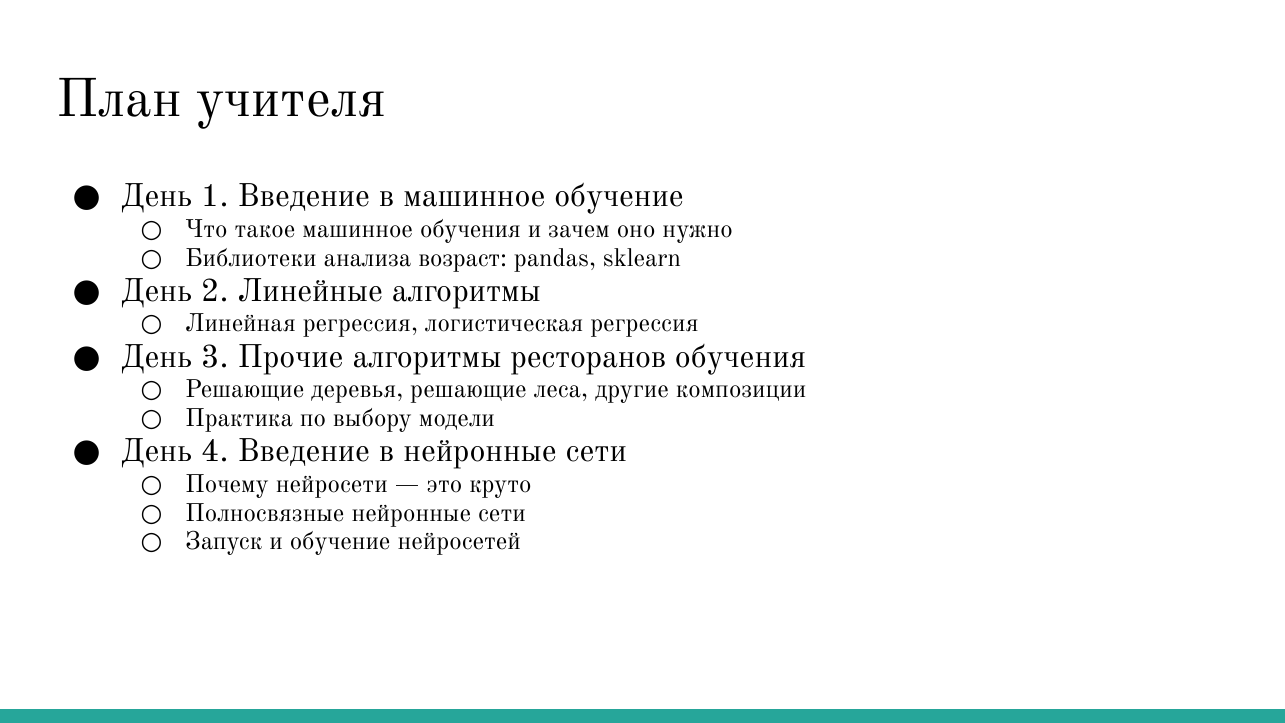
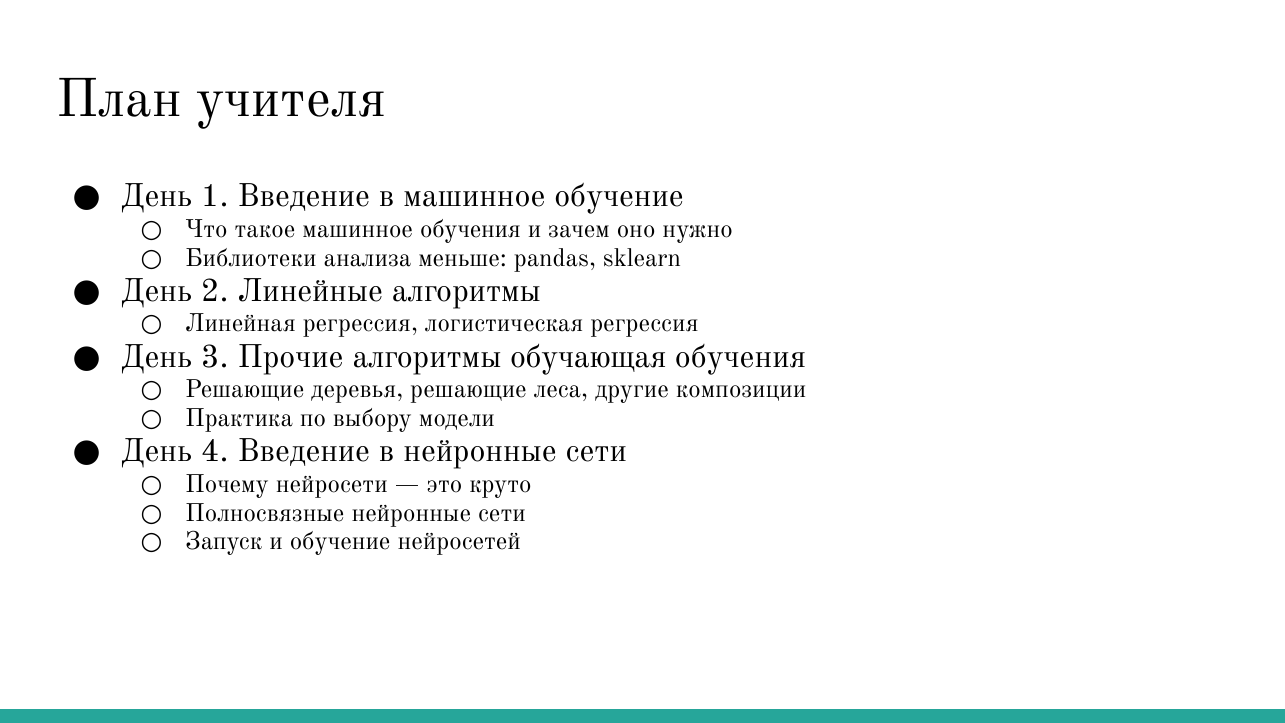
возраст: возраст -> меньше (463, 258)
ресторанов: ресторанов -> обучающая (588, 356)
